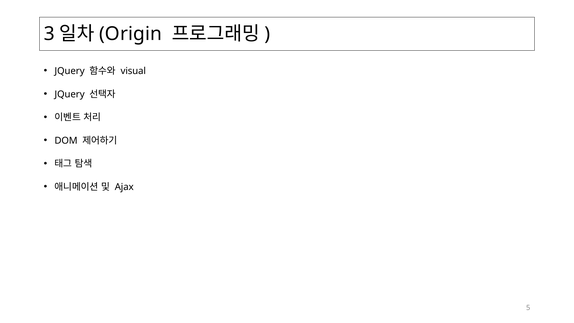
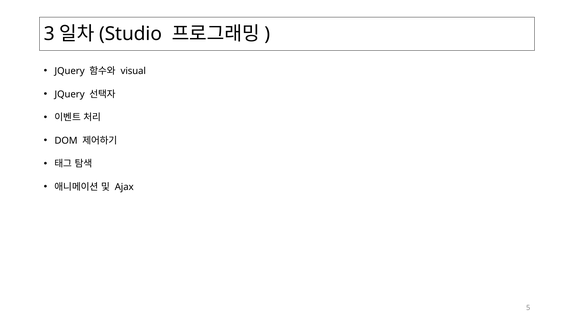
Origin: Origin -> Studio (131, 34)
